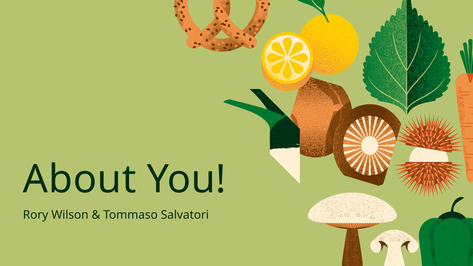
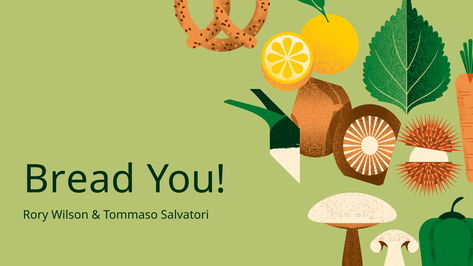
About: About -> Bread (80, 179)
